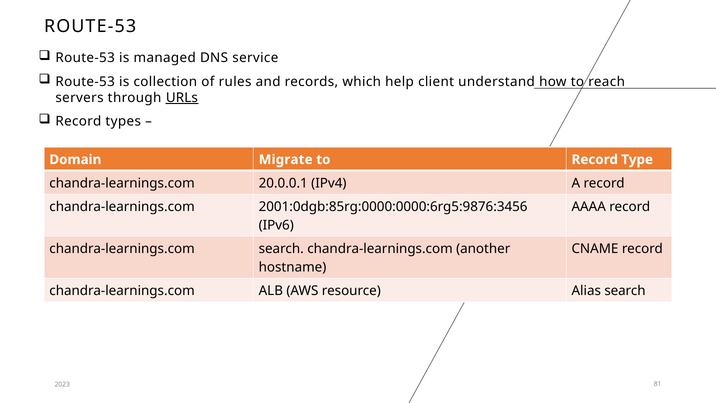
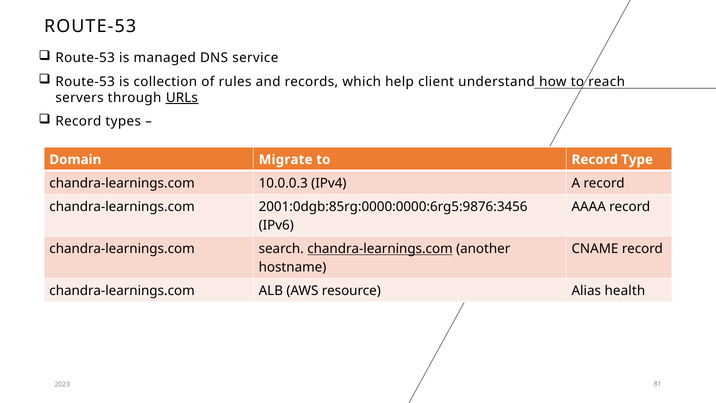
20.0.0.1: 20.0.0.1 -> 10.0.0.3 (283, 183)
chandra-learnings.com underline: none -> present (380, 249)
Alias search: search -> health (625, 291)
